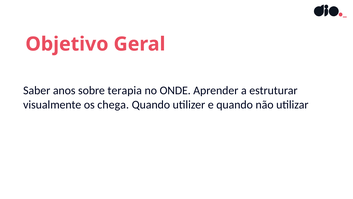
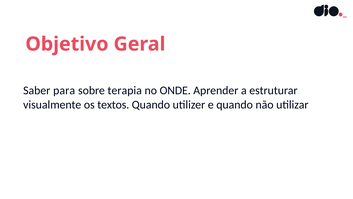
anos: anos -> para (64, 90)
chega: chega -> textos (113, 104)
